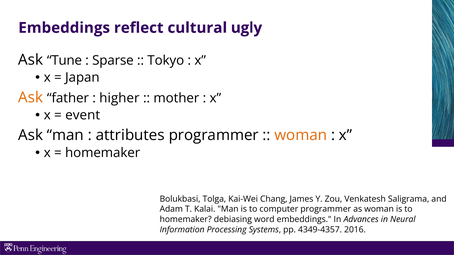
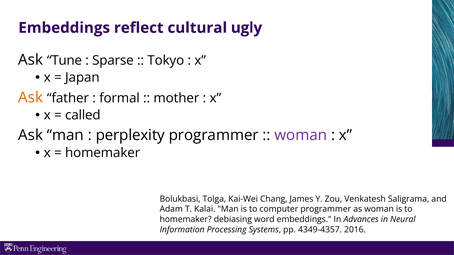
higher: higher -> formal (120, 98)
event: event -> called (83, 115)
attributes: attributes -> perplexity (130, 135)
woman colour: orange -> purple (301, 135)
